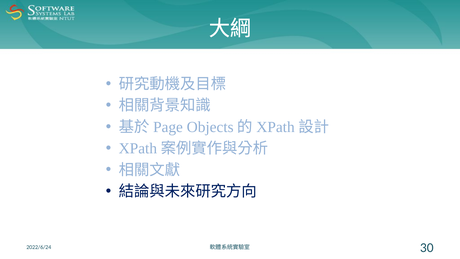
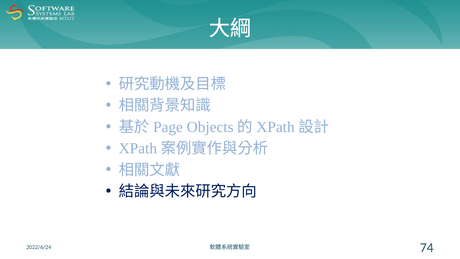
30: 30 -> 74 (427, 248)
